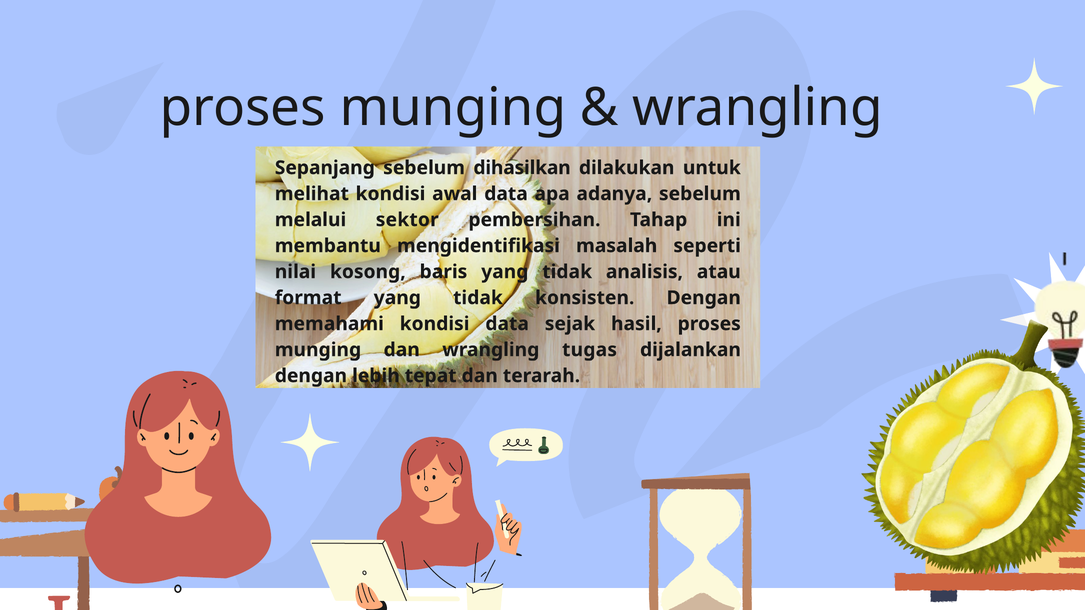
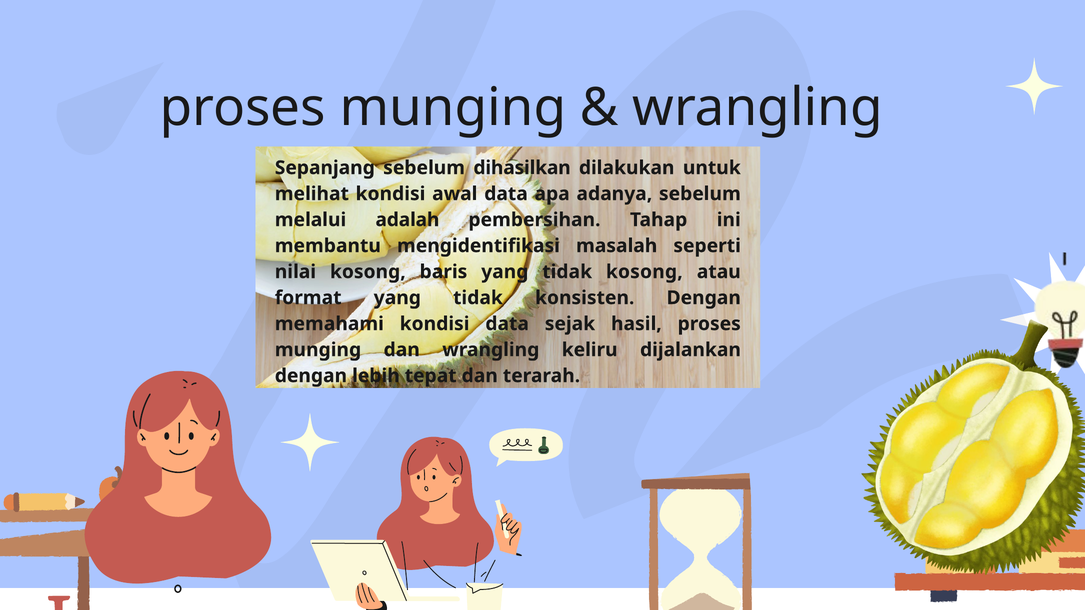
sektor: sektor -> adalah (407, 220)
tidak analisis: analisis -> kosong (644, 272)
tugas: tugas -> keliru (590, 350)
